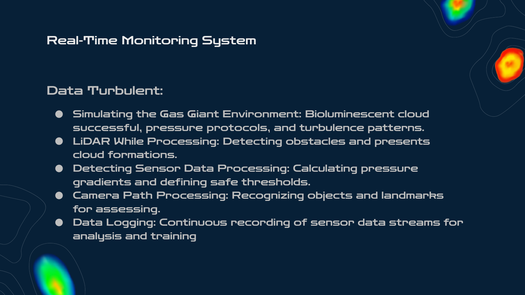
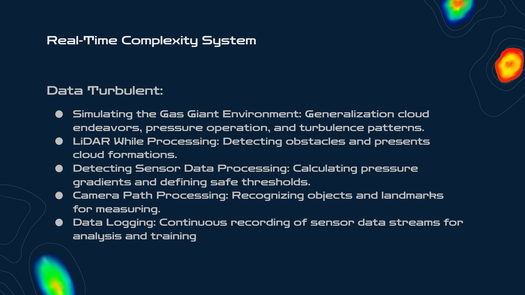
Monitoring: Monitoring -> Complexity (160, 41)
Bioluminescent: Bioluminescent -> Generalization (350, 115)
successful: successful -> endeavors (108, 128)
protocols: protocols -> operation (238, 128)
assessing: assessing -> measuring (128, 209)
